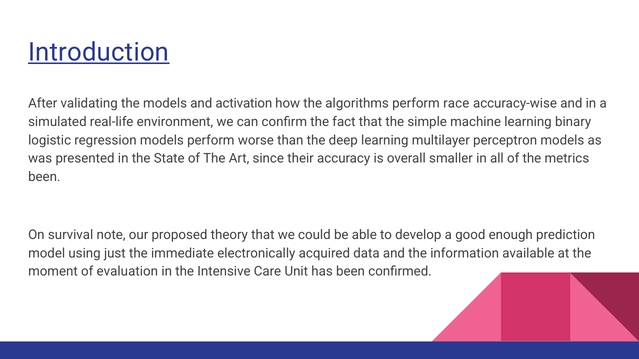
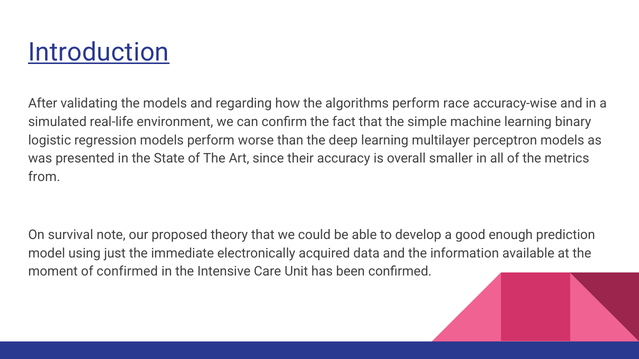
activation: activation -> regarding (244, 104)
been: been -> from (44, 177)
of evaluation: evaluation -> confirmed (127, 272)
